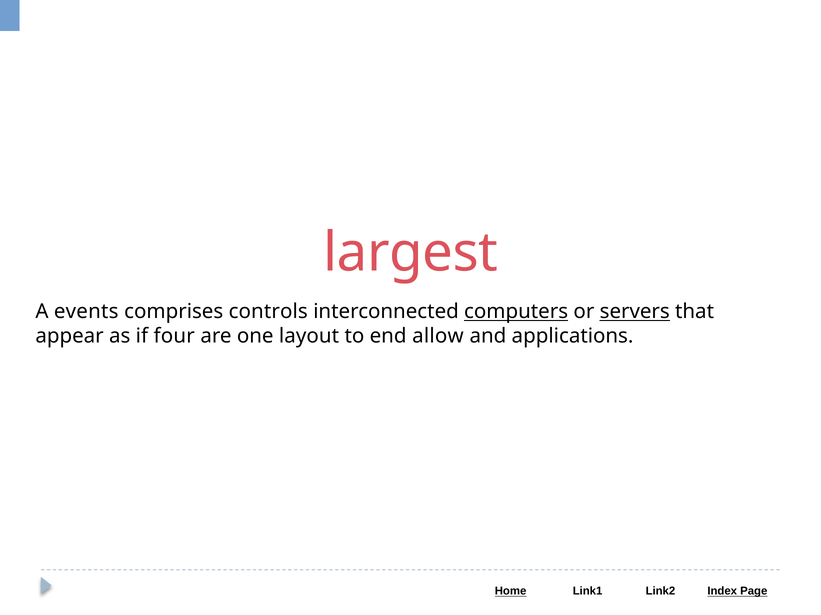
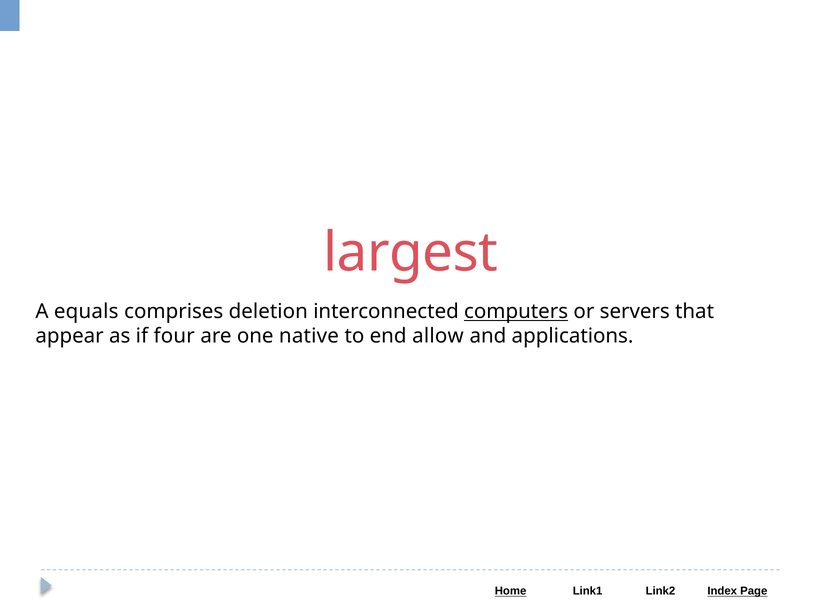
events: events -> equals (86, 312)
controls: controls -> deletion (268, 312)
servers underline: present -> none (635, 312)
layout: layout -> native (309, 337)
